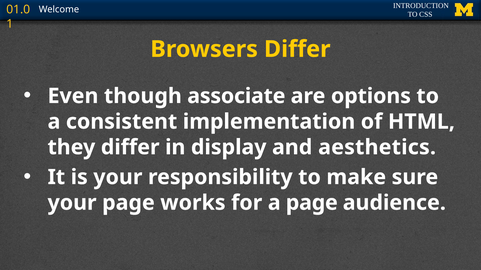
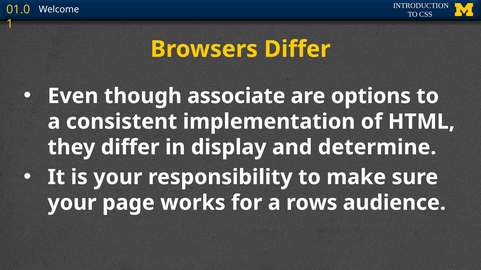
aesthetics: aesthetics -> determine (377, 148)
a page: page -> rows (312, 203)
